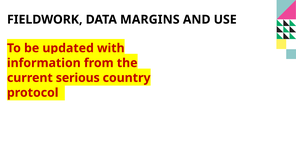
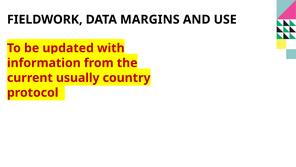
serious: serious -> usually (78, 78)
